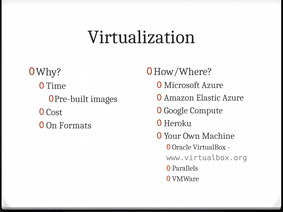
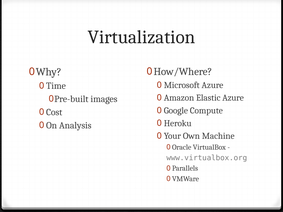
Formats: Formats -> Analysis (75, 126)
